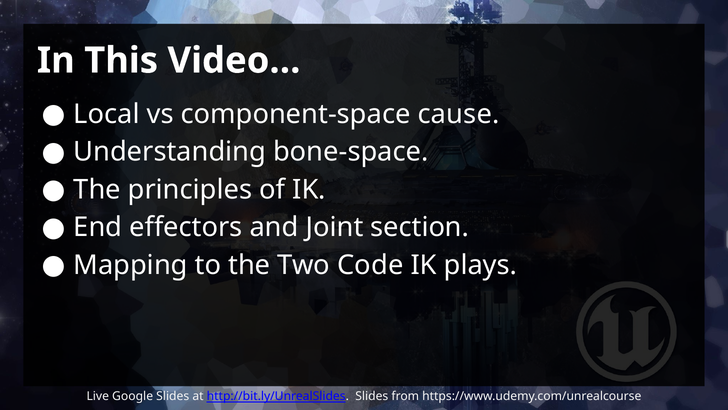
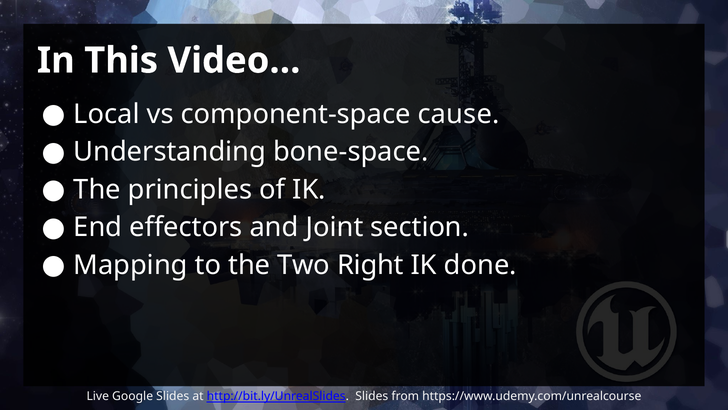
Code: Code -> Right (370, 265)
plays: plays -> done (480, 265)
